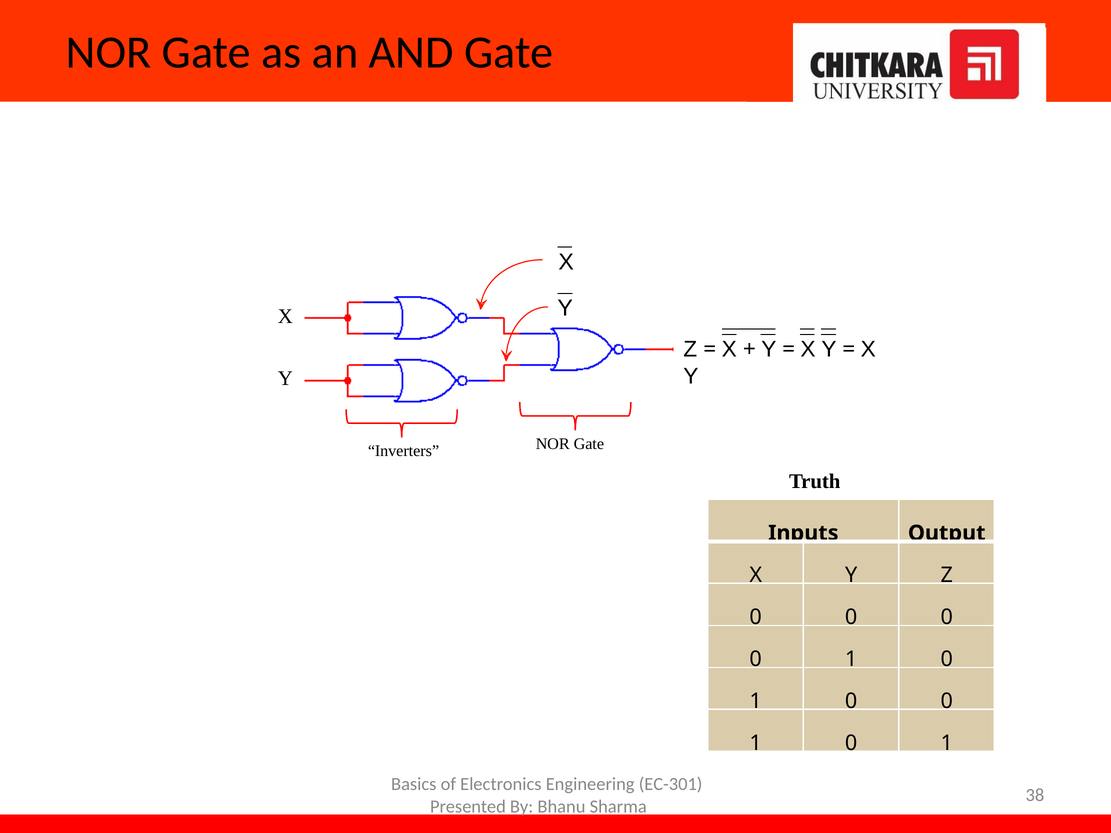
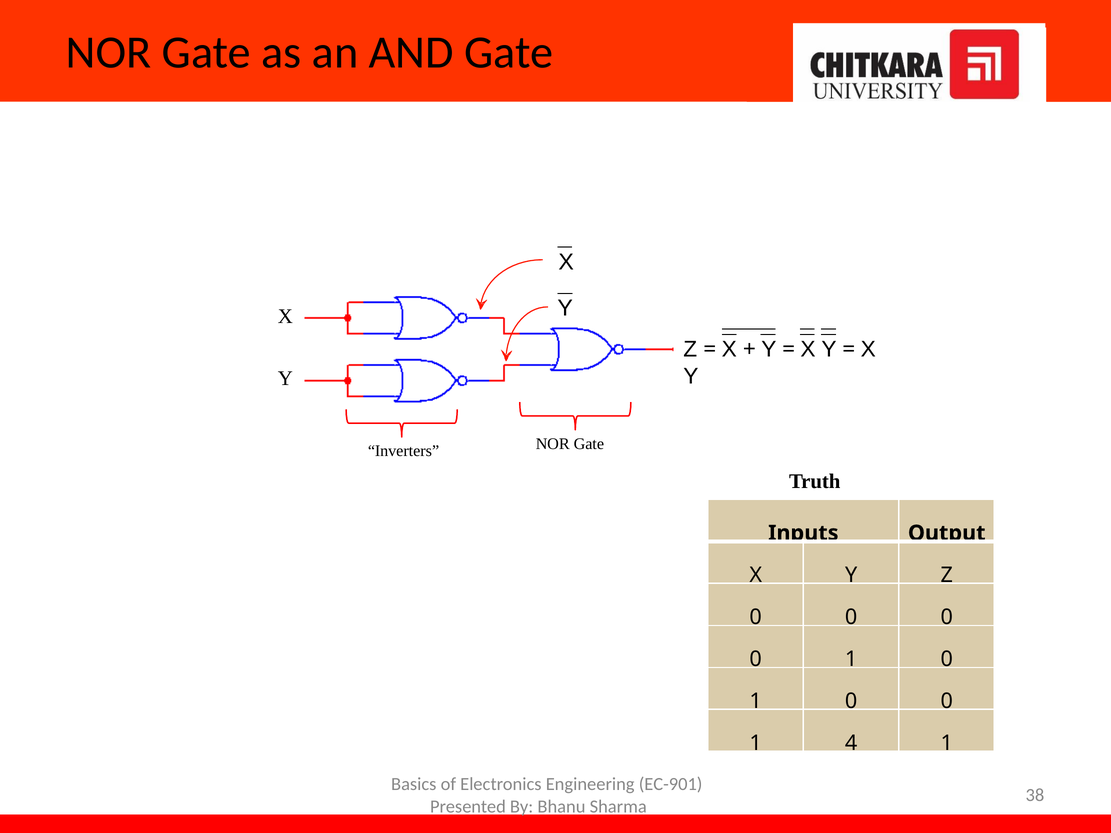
0: 0 -> 4 (851, 743)
EC-301: EC-301 -> EC-901 (671, 785)
